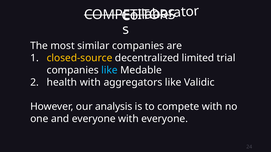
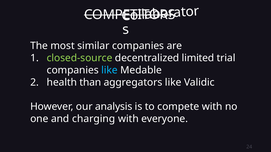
closed-source colour: yellow -> light green (80, 58)
health with: with -> than (90, 83)
and everyone: everyone -> charging (94, 119)
